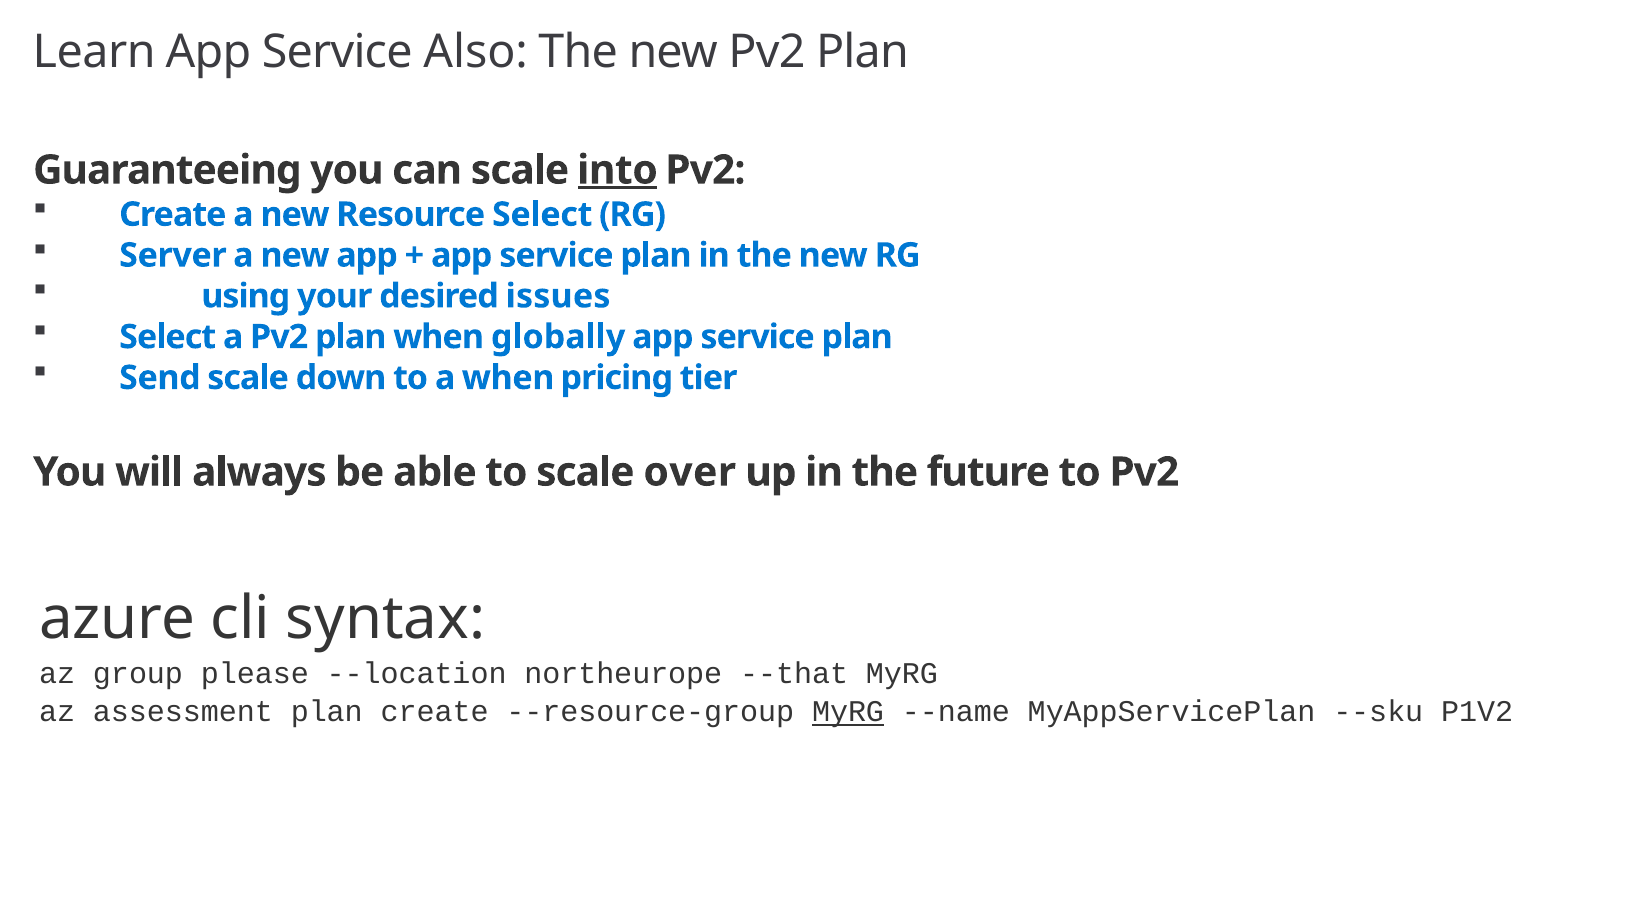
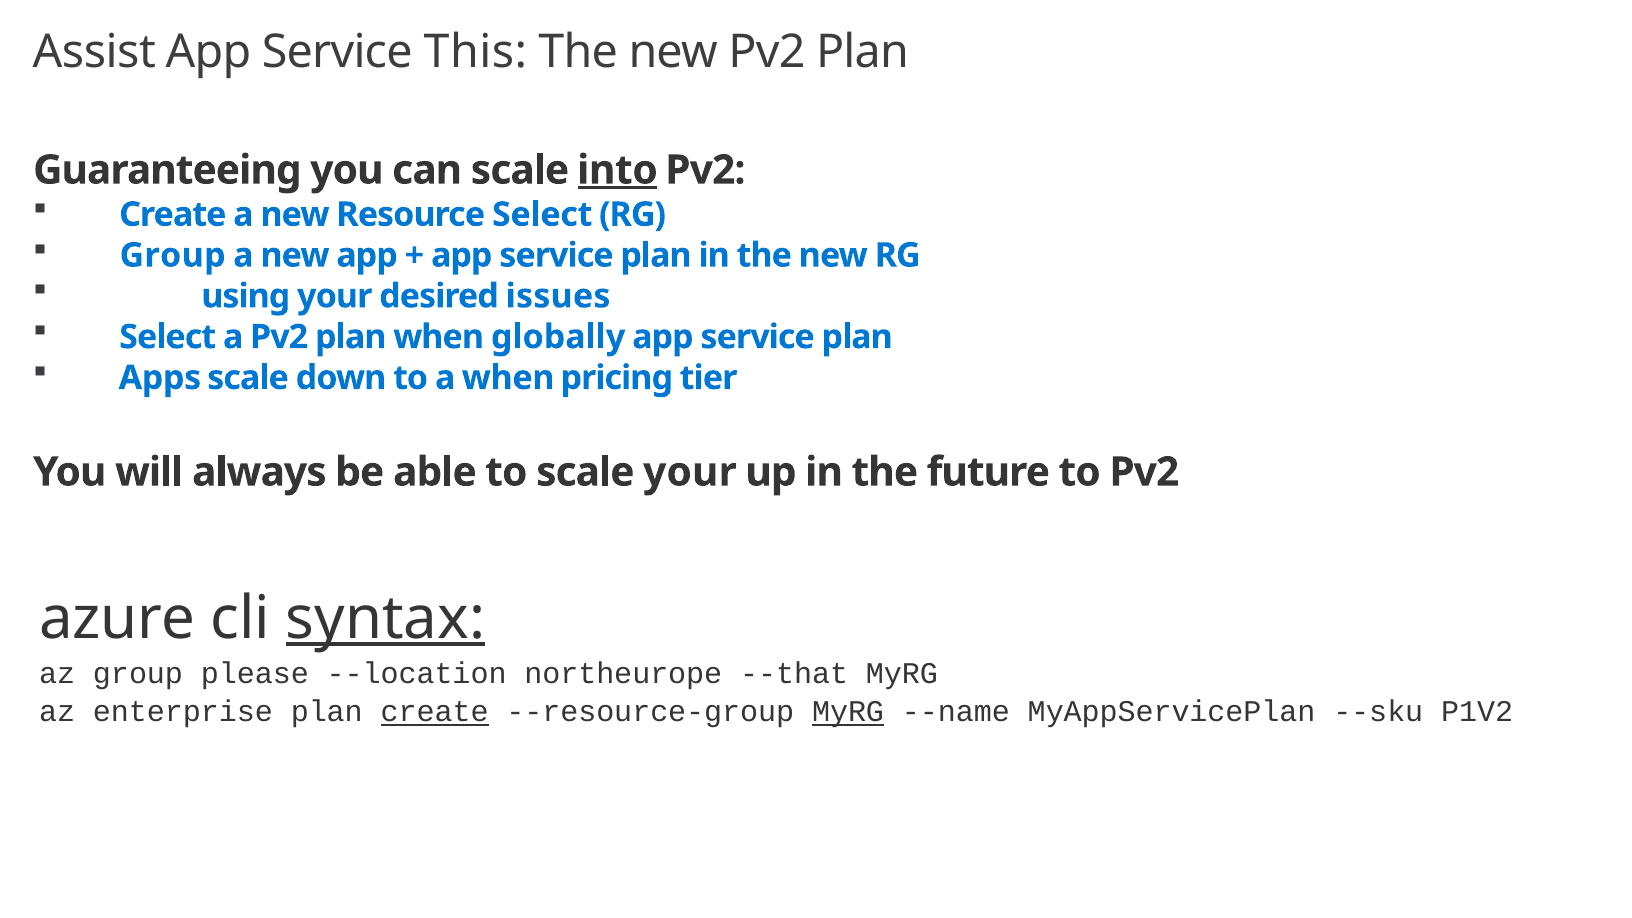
Learn: Learn -> Assist (94, 52)
Also: Also -> This (475, 52)
Server: Server -> Group (173, 255)
Send: Send -> Apps (160, 378)
scale over: over -> your (690, 472)
syntax underline: none -> present (386, 618)
assessment: assessment -> enterprise (183, 712)
create underline: none -> present (435, 712)
